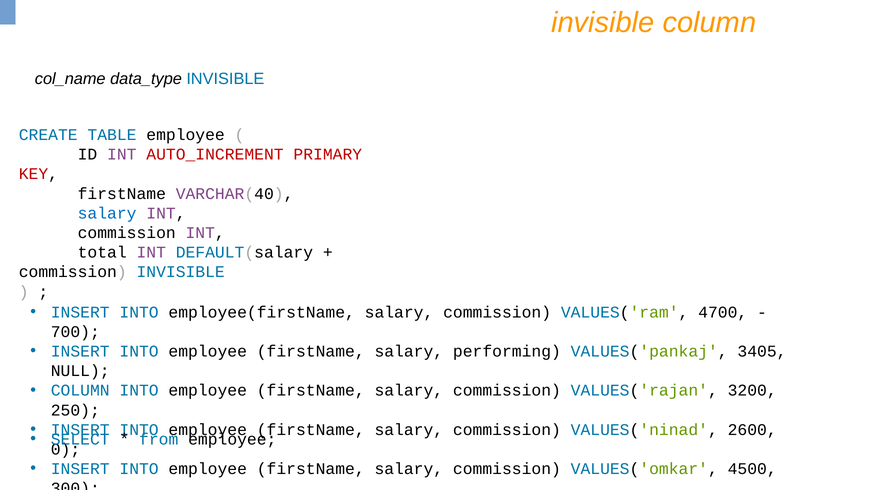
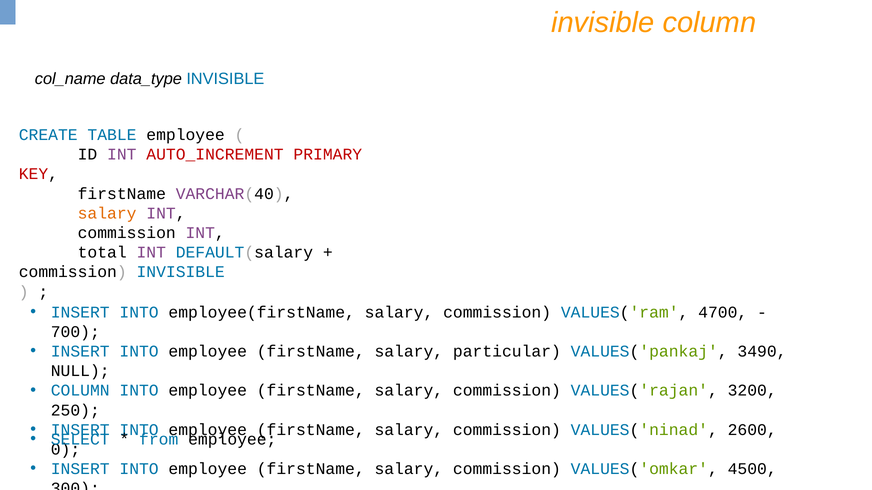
salary colour: blue -> orange (107, 213)
performing: performing -> particular (507, 352)
3405: 3405 -> 3490 (762, 352)
